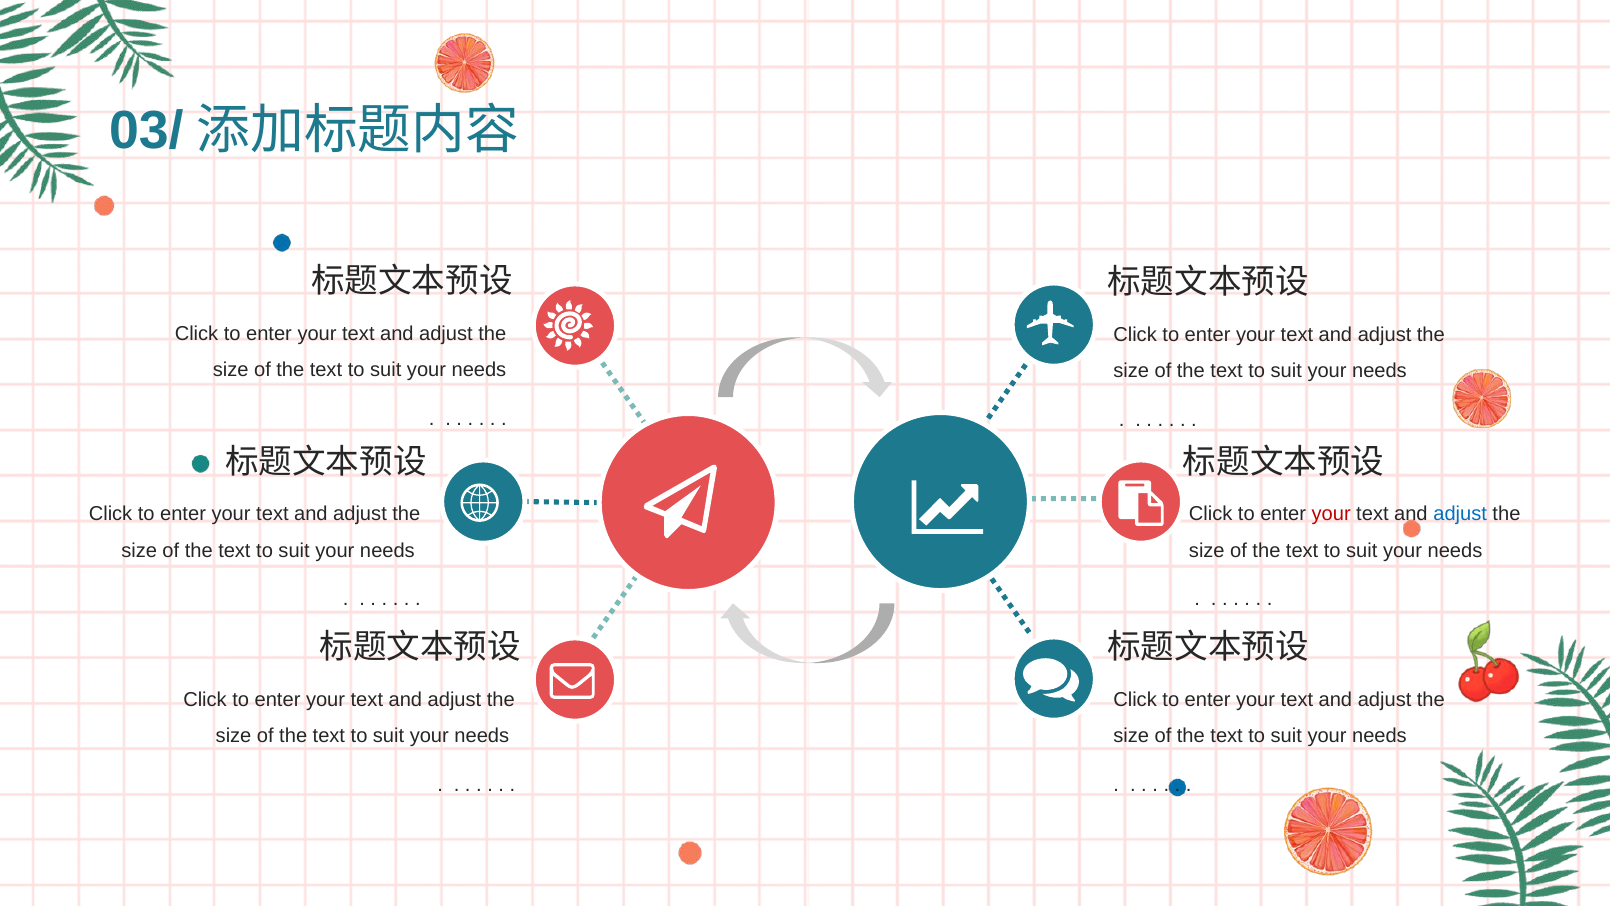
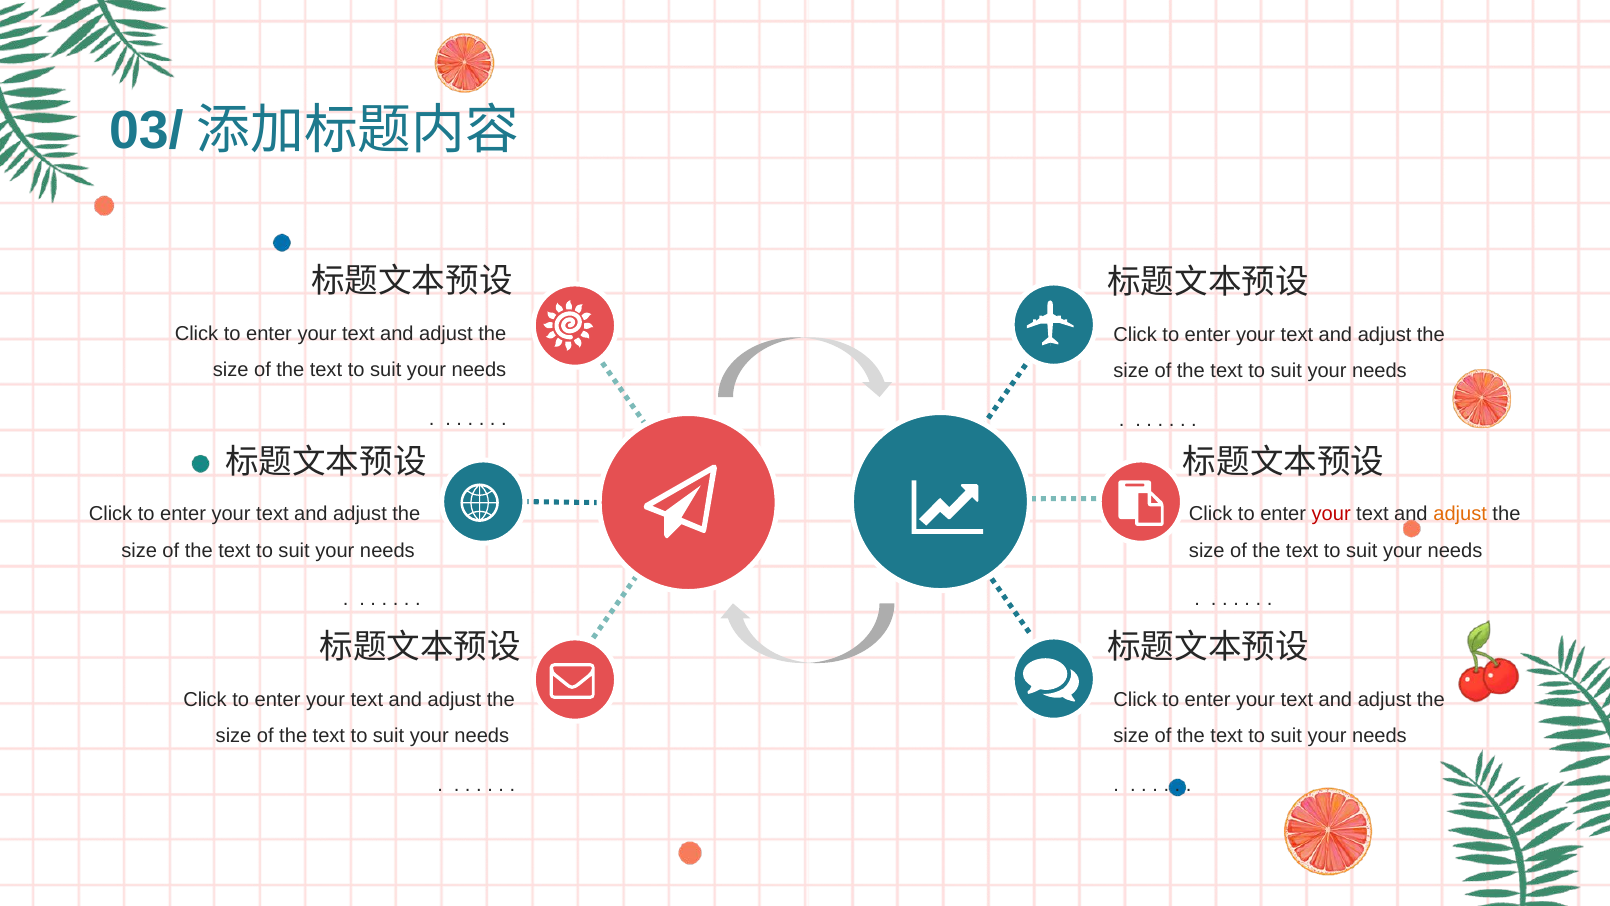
adjust colour: blue -> orange (1460, 514)
